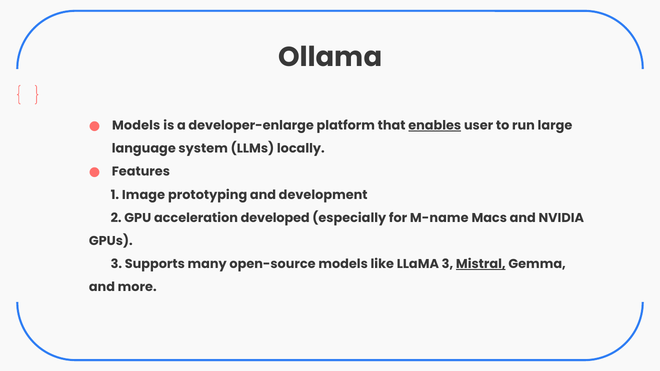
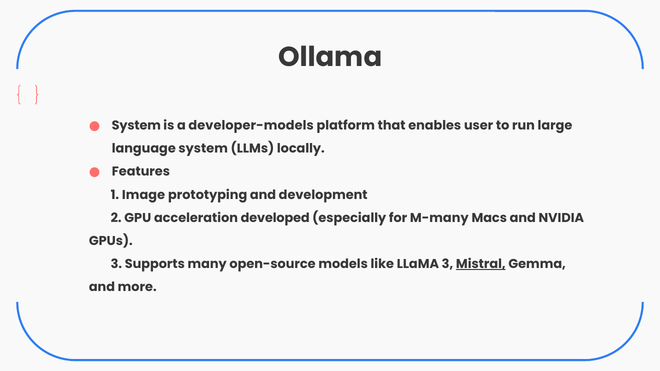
Models: Models -> System (136, 126)
developer-enlarge: developer-enlarge -> developer-models (251, 126)
enables underline: present -> none (435, 126)
M-name: M-name -> M-many (439, 218)
